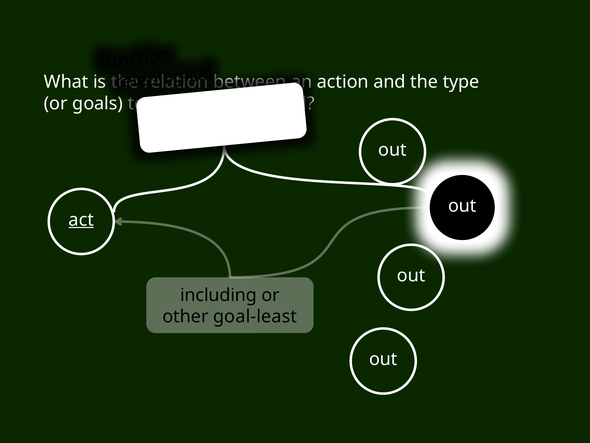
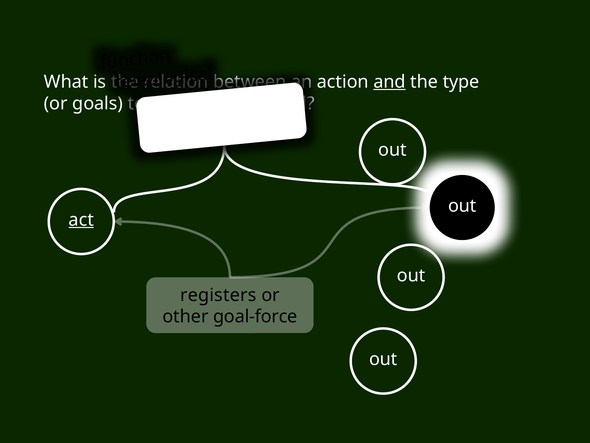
and underline: none -> present (390, 82)
including: including -> registers (218, 295)
goal-least: goal-least -> goal-force (255, 316)
